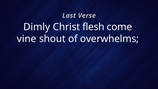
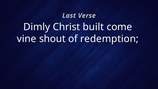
flesh: flesh -> built (93, 27)
overwhelms: overwhelms -> redemption (109, 39)
